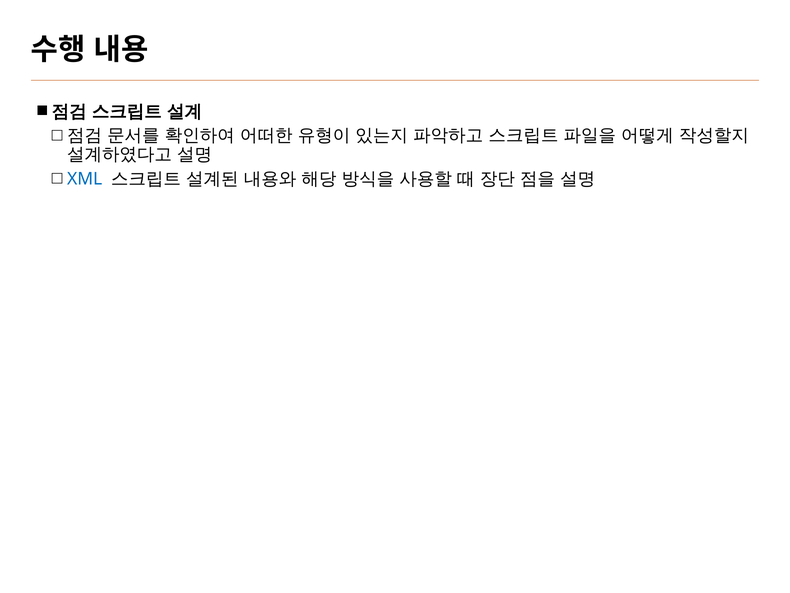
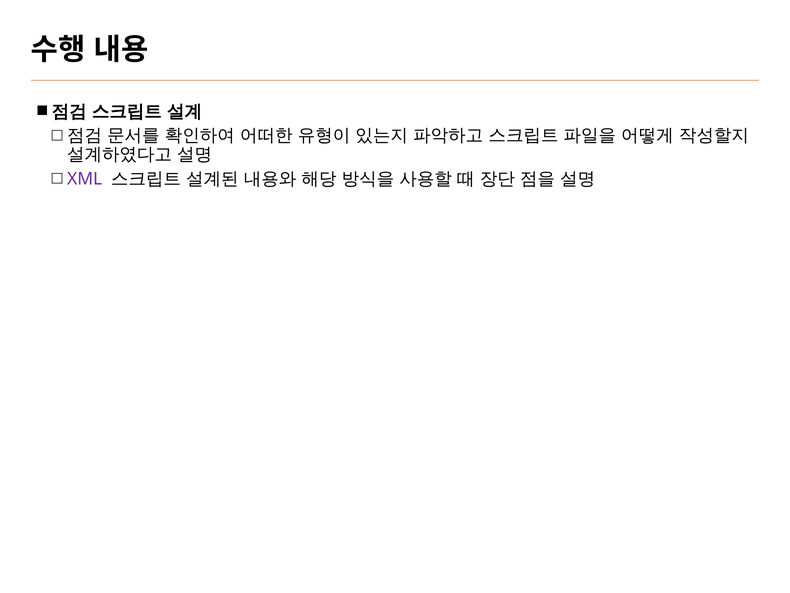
XML colour: blue -> purple (85, 179)
